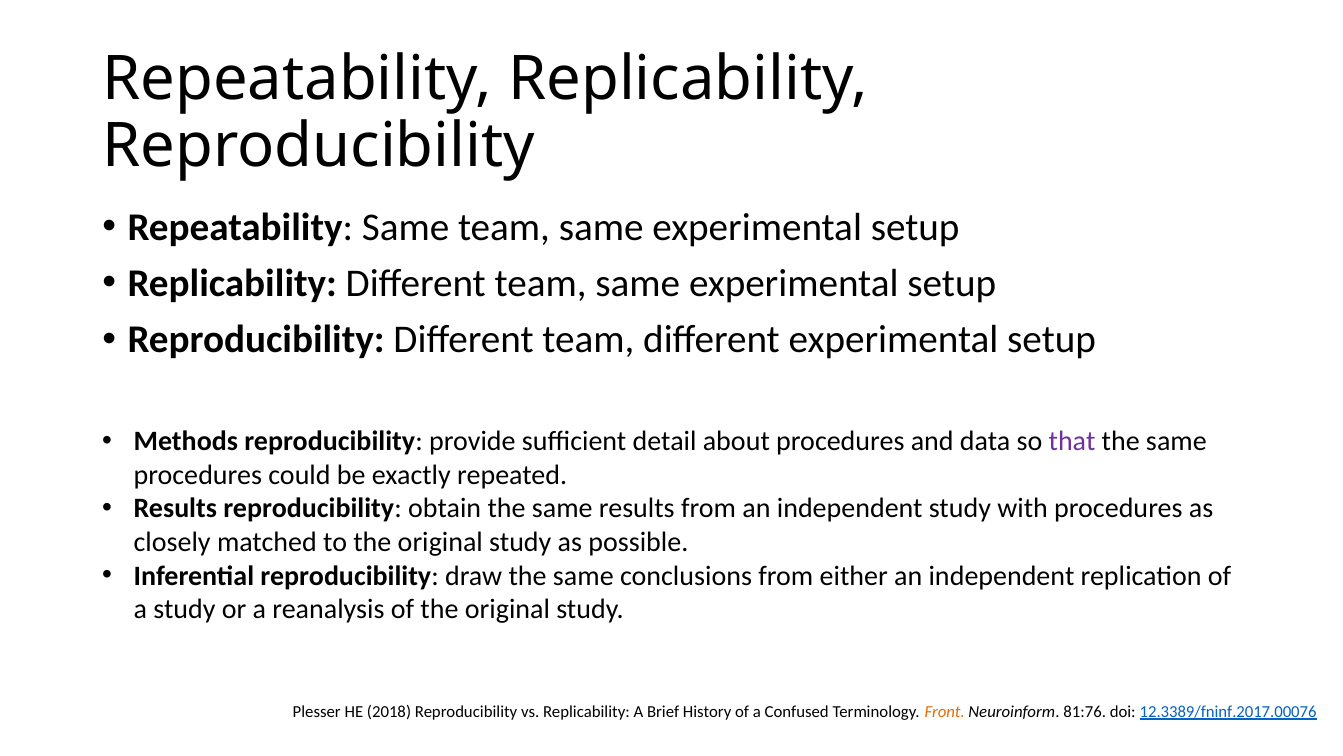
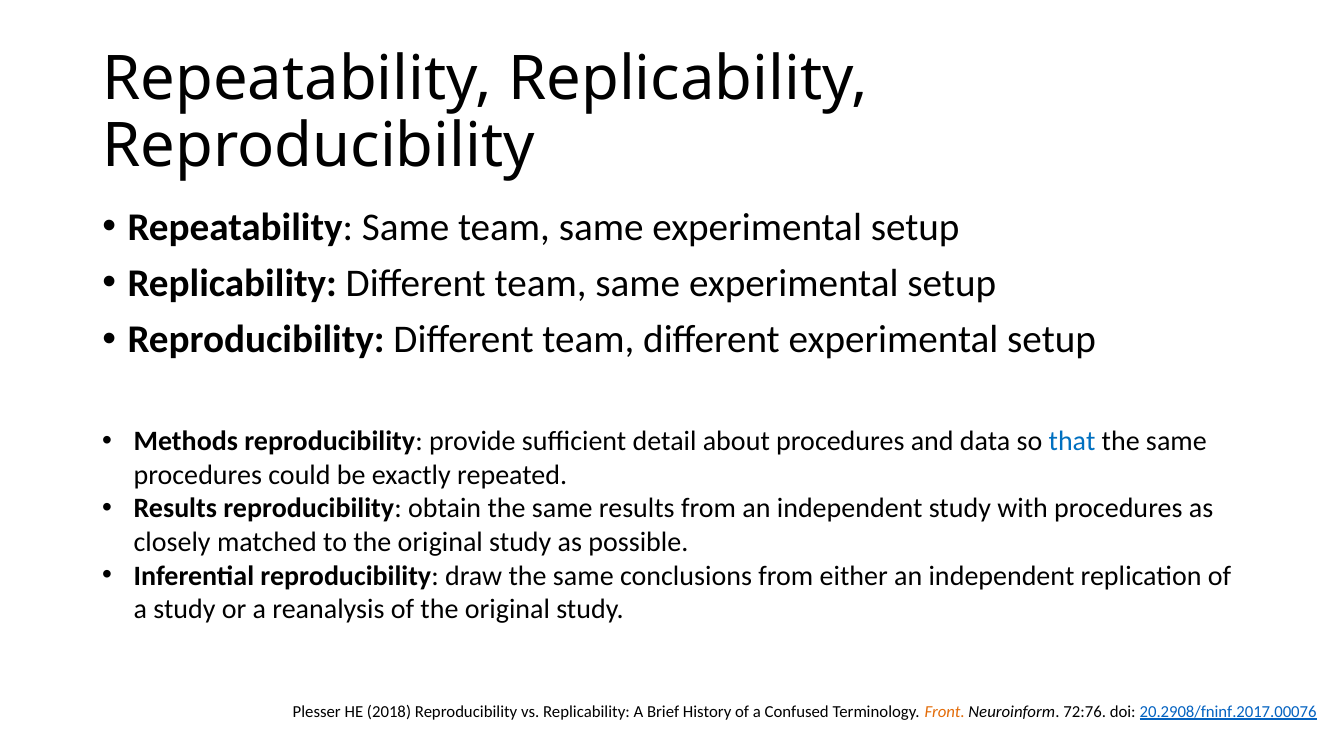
that colour: purple -> blue (1072, 441)
81:76: 81:76 -> 72:76 (1085, 711)
12.3389/fninf.2017.00076: 12.3389/fninf.2017.00076 -> 20.2908/fninf.2017.00076 (1228, 711)
